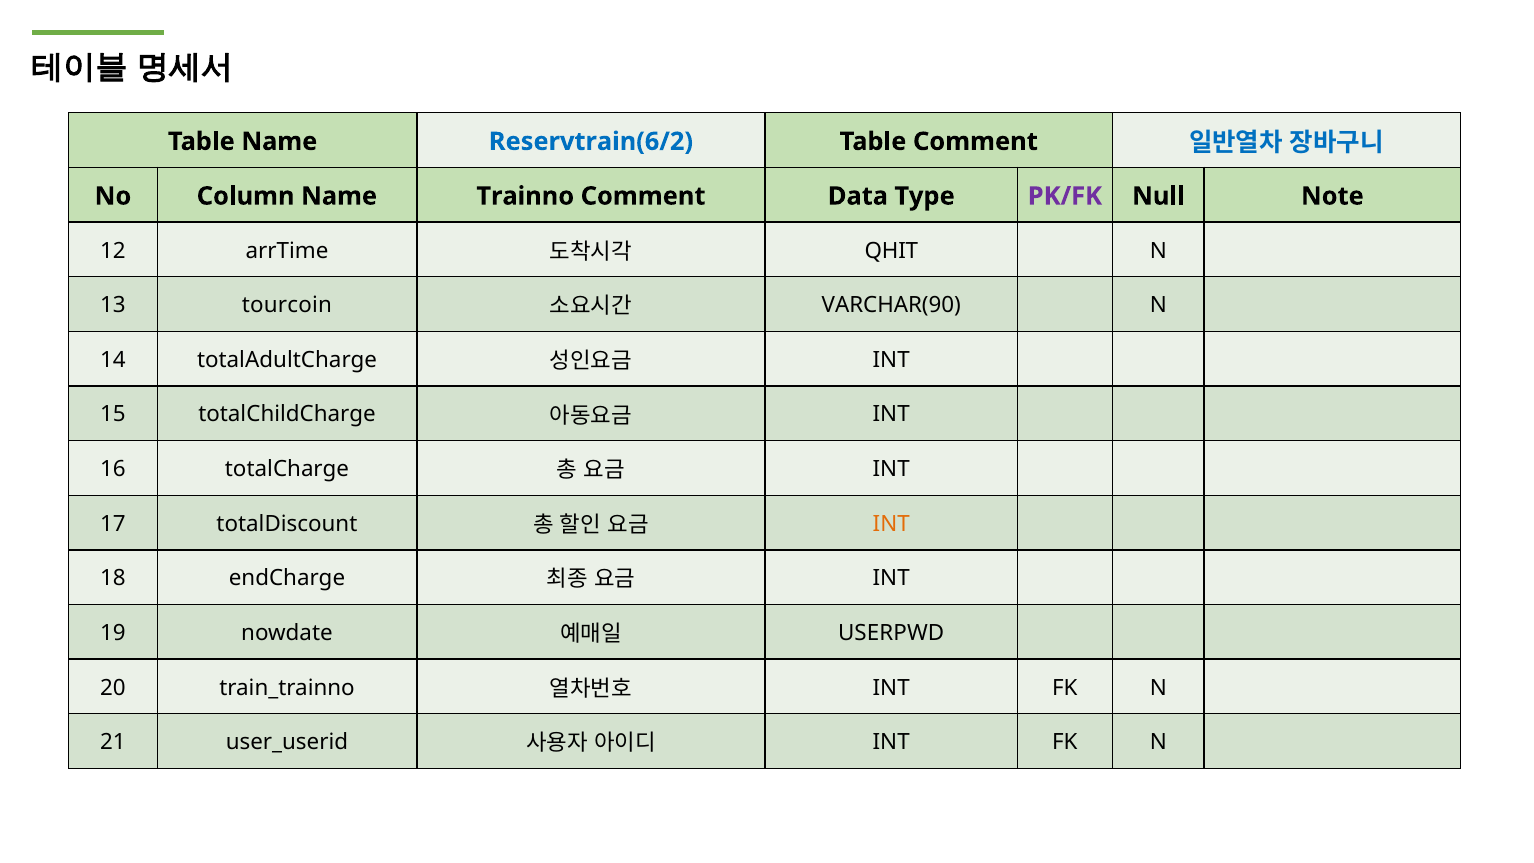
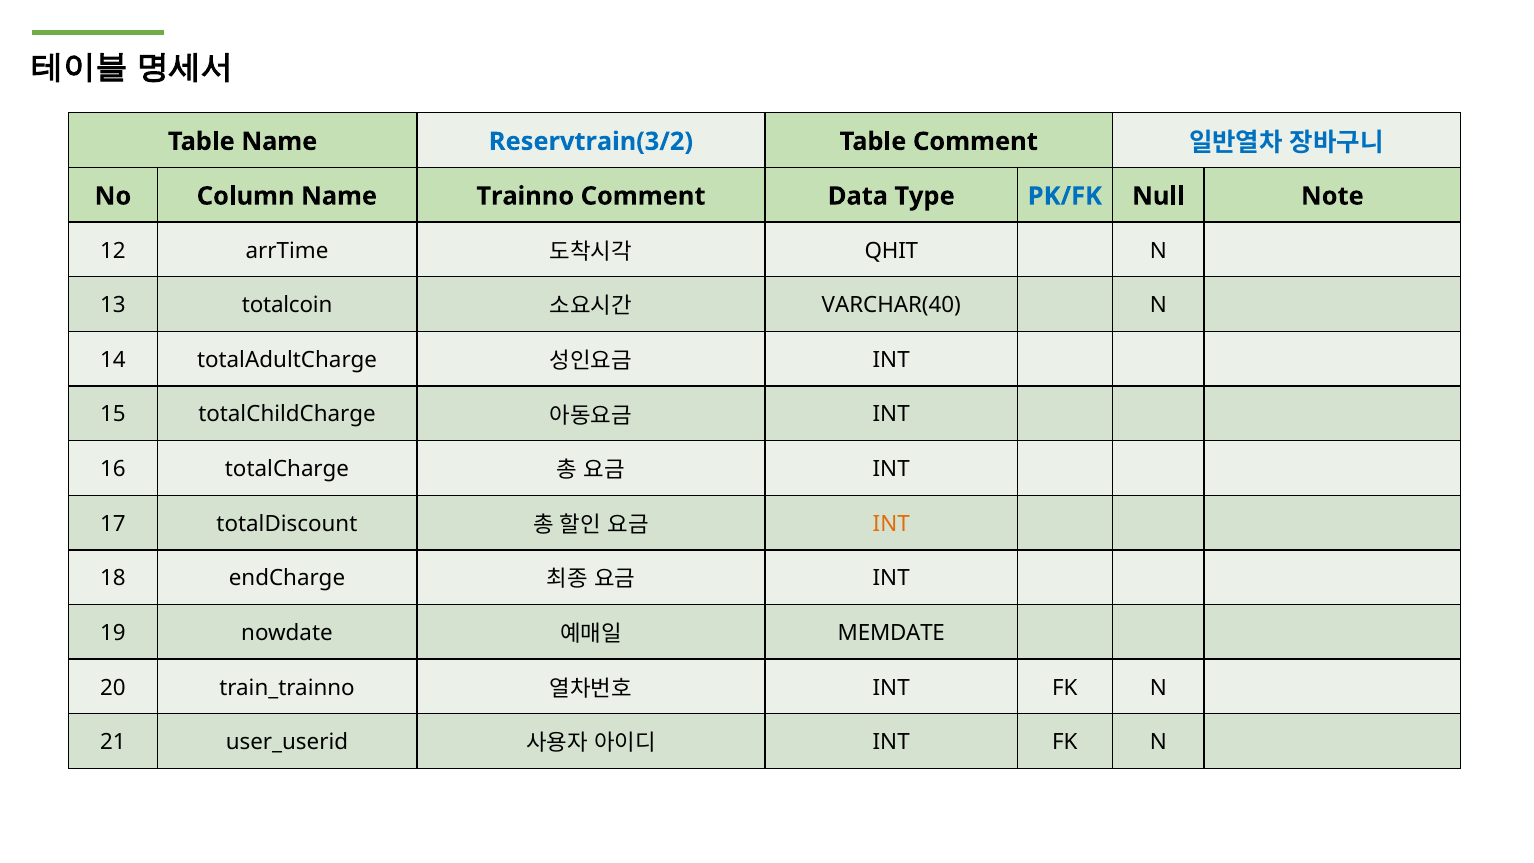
Reservtrain(6/2: Reservtrain(6/2 -> Reservtrain(3/2 (591, 141)
PK/FK colour: purple -> blue (1065, 196)
tourcoin: tourcoin -> totalcoin (287, 305)
VARCHAR(90: VARCHAR(90 -> VARCHAR(40 (891, 305)
USERPWD: USERPWD -> MEMDATE (891, 633)
